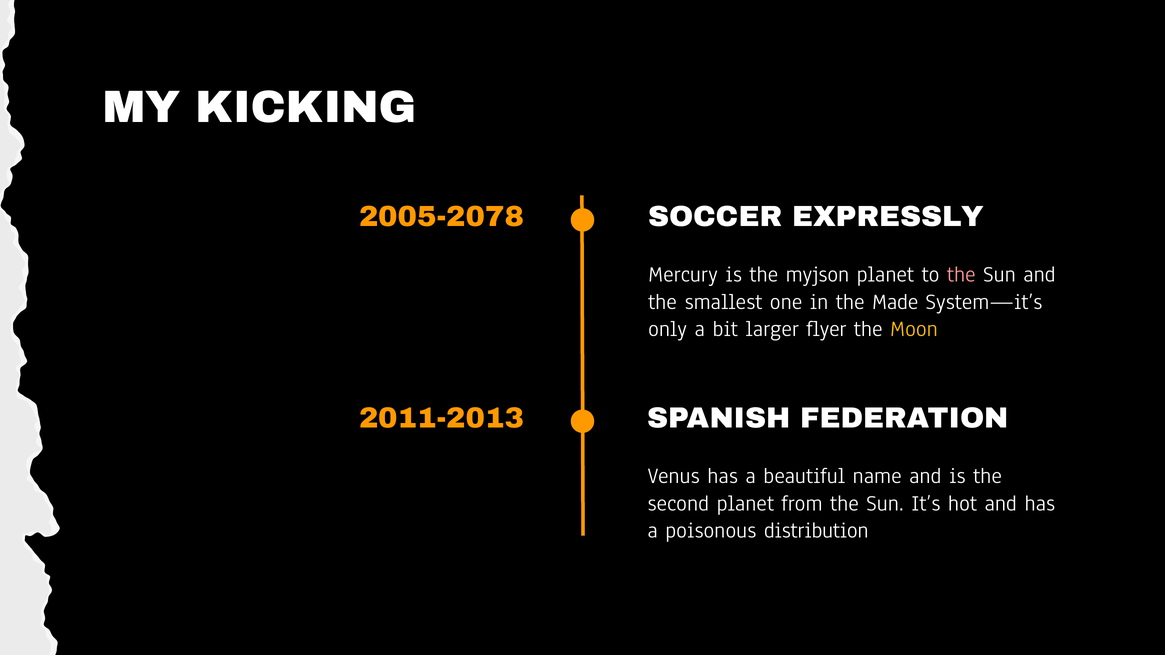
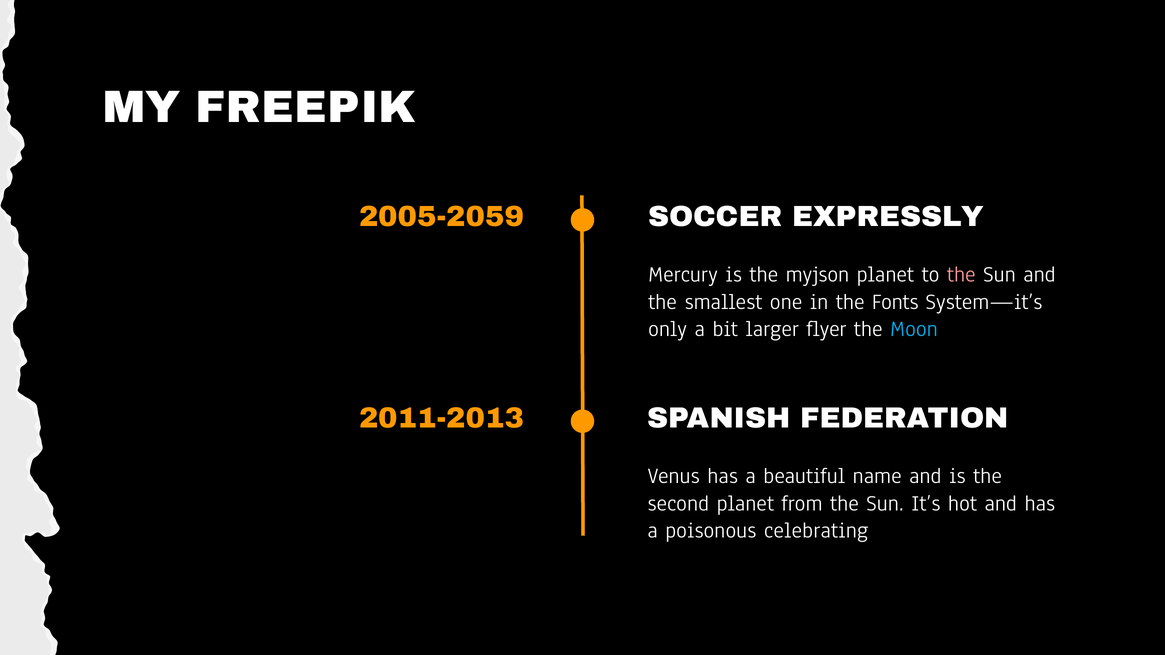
KICKING: KICKING -> FREEPIK (306, 108)
2005-2078: 2005-2078 -> 2005-2059 (442, 217)
Made: Made -> Fonts (895, 302)
Moon colour: yellow -> light blue (914, 329)
distribution: distribution -> celebrating (816, 530)
